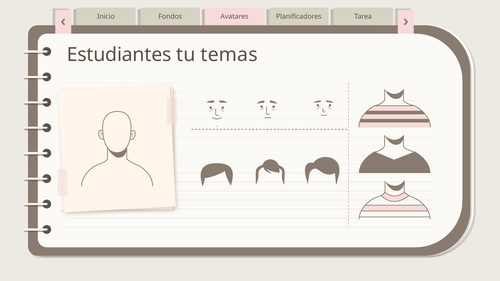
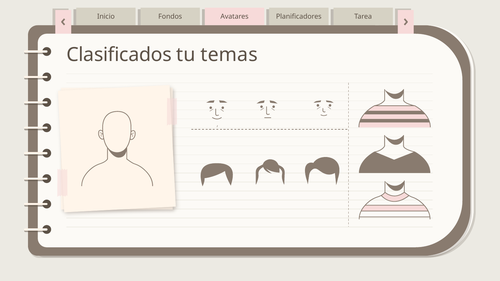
Estudiantes: Estudiantes -> Clasificados (119, 55)
